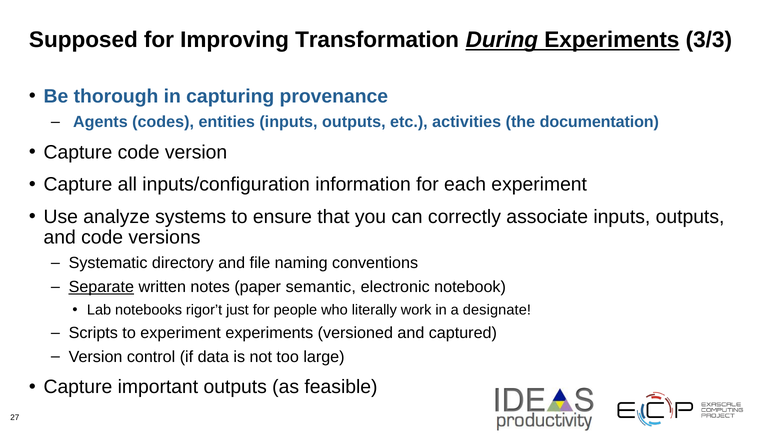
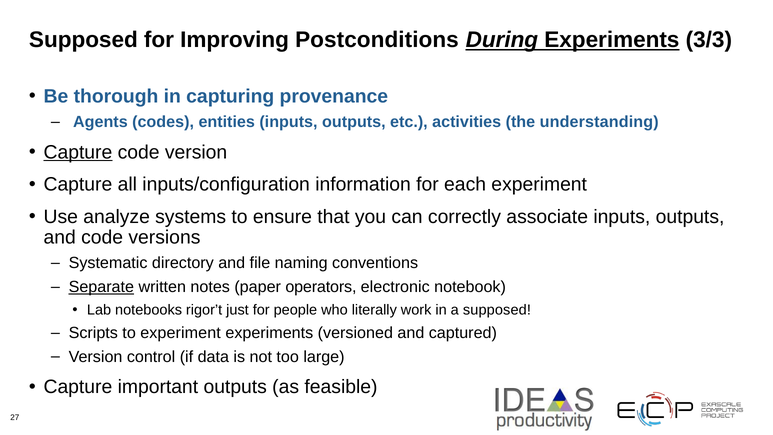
Transformation: Transformation -> Postconditions (377, 40)
documentation: documentation -> understanding (599, 122)
Capture underline: none -> present (78, 152)
semantic: semantic -> operators (321, 287)
a designate: designate -> supposed (497, 310)
